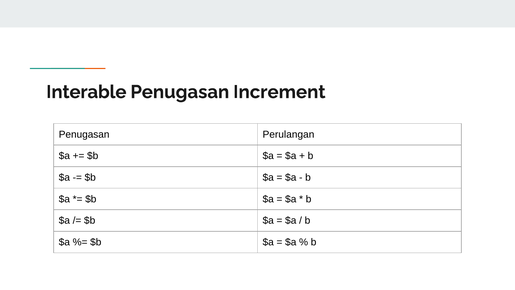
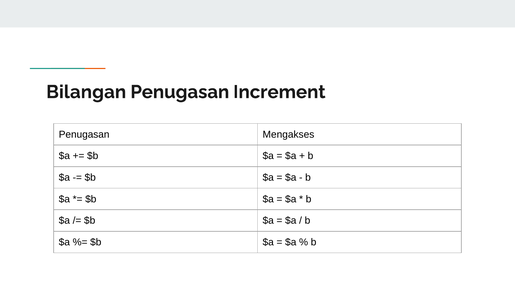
Interable: Interable -> Bilangan (86, 92)
Perulangan: Perulangan -> Mengakses (288, 134)
